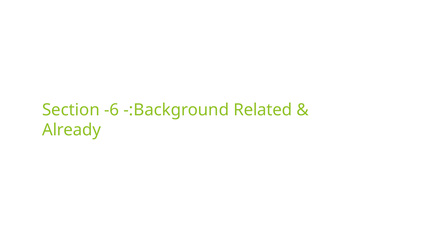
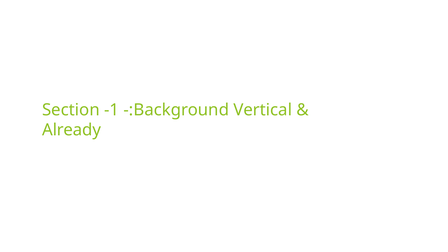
-6: -6 -> -1 (112, 110)
Related: Related -> Vertical (263, 110)
